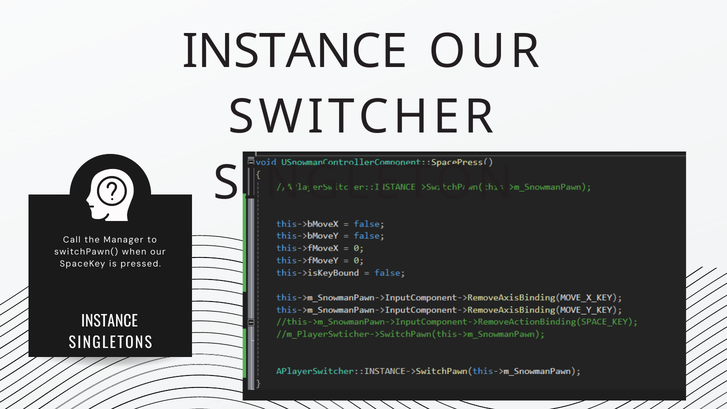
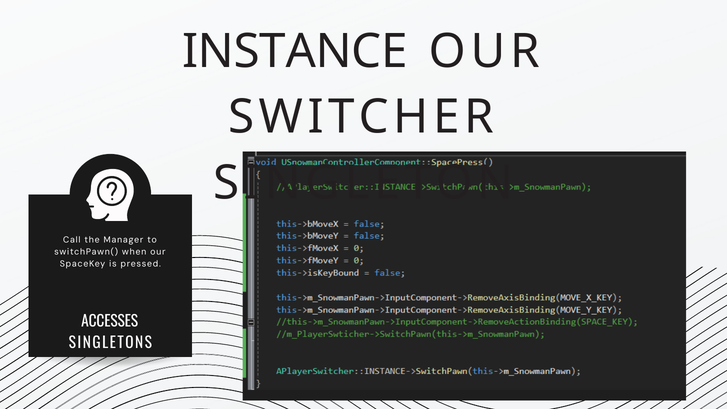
INSTANCE: INSTANCE -> ACCESSES (110, 322)
